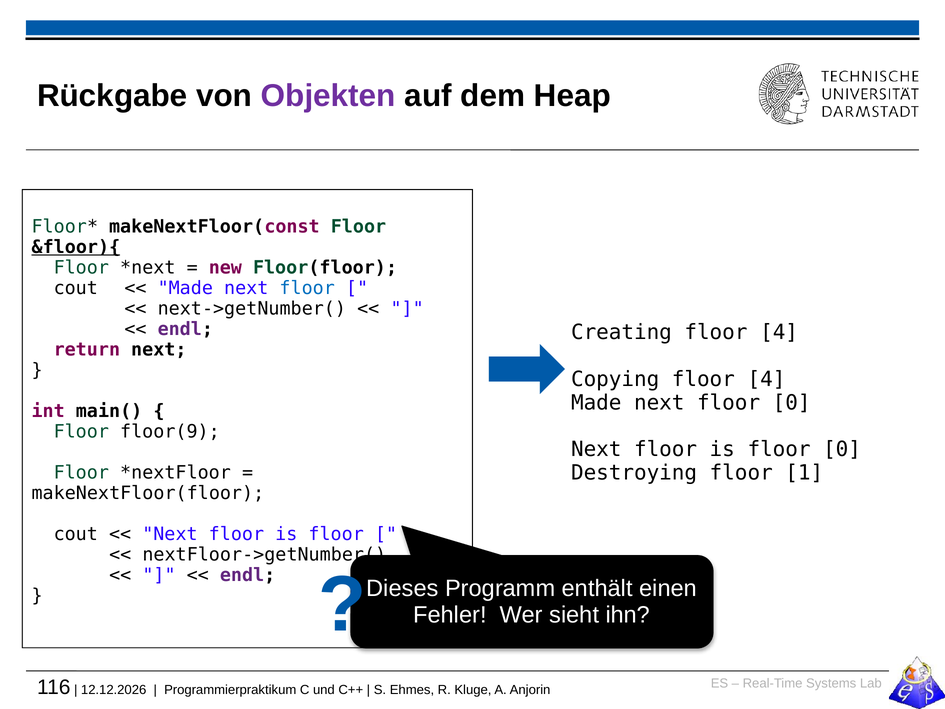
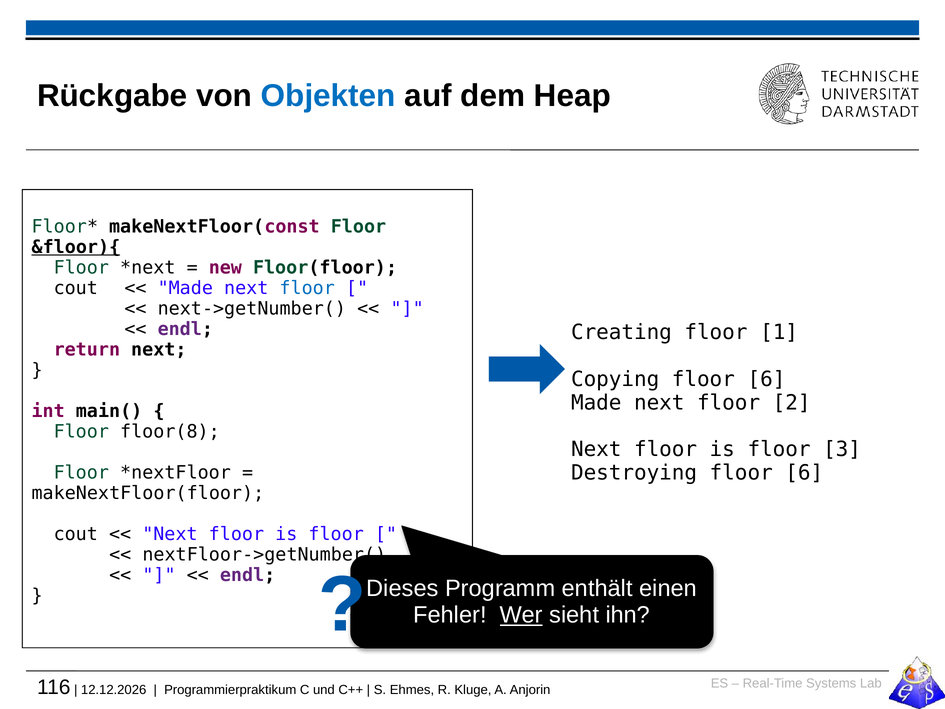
Objekten colour: purple -> blue (328, 96)
Creating floor 4: 4 -> 1 (779, 332)
Copying floor 4: 4 -> 6 (766, 379)
next floor 0: 0 -> 2 (792, 403)
floor(9: floor(9 -> floor(8 (170, 432)
is floor 0: 0 -> 3 (842, 449)
Destroying floor 1: 1 -> 6 (804, 473)
Wer underline: none -> present (521, 615)
